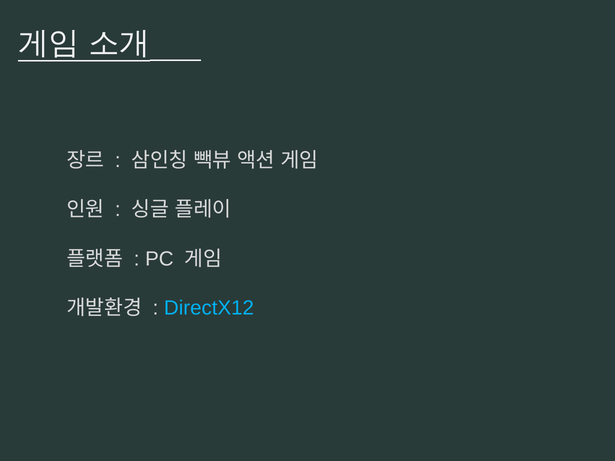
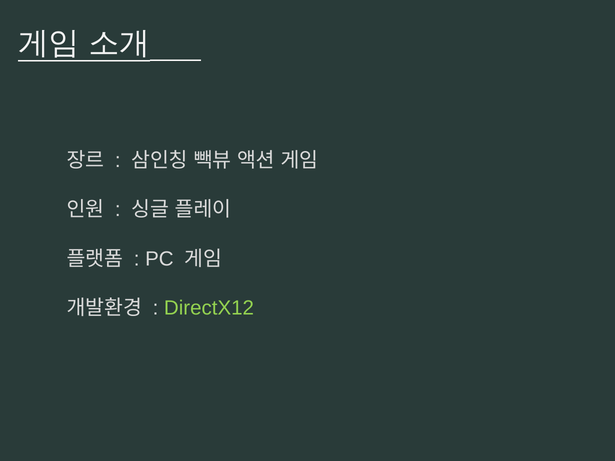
DirectX12 colour: light blue -> light green (209, 308)
